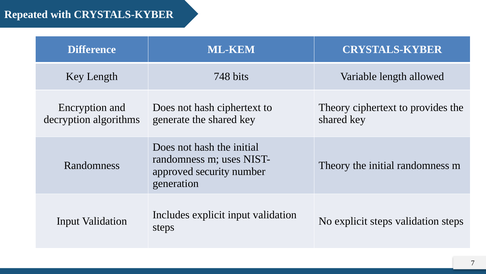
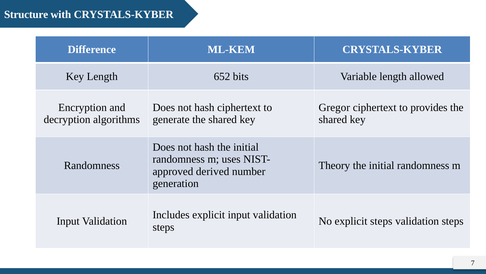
Repeated: Repeated -> Structure (26, 15)
748: 748 -> 652 (222, 76)
Theory: Theory -> Gregor (334, 107)
security: security -> derived (213, 171)
